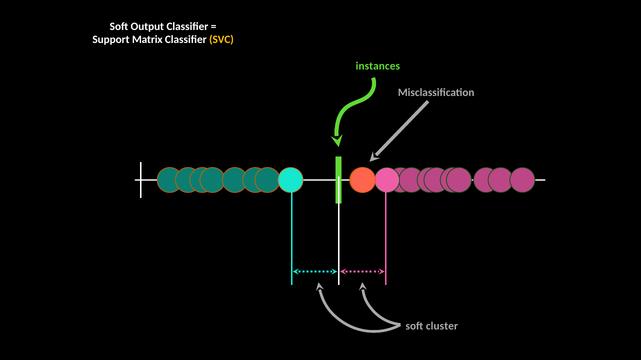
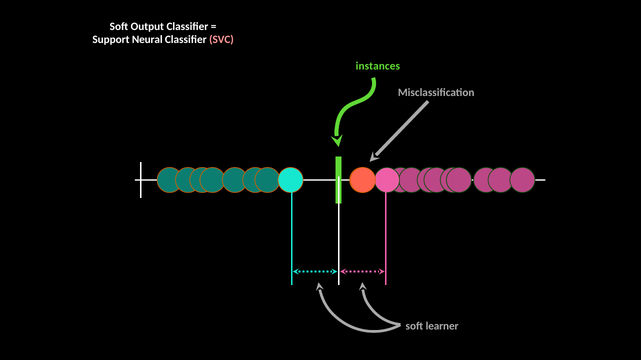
Matrix: Matrix -> Neural (147, 40)
SVC colour: yellow -> pink (221, 40)
cluster: cluster -> learner (442, 327)
